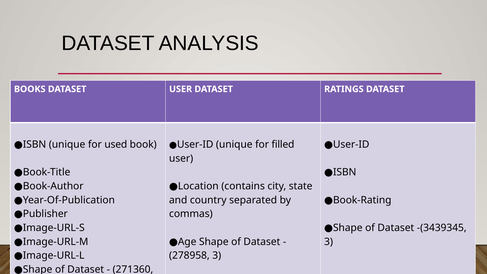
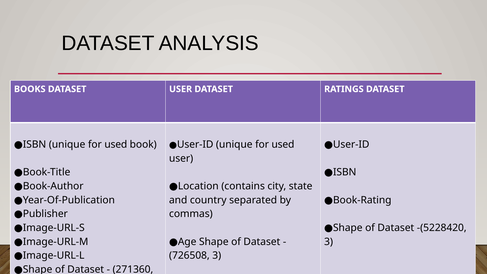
●User-ID unique for filled: filled -> used (283, 144)
-(3439345: -(3439345 -> -(5228420 (442, 228)
278958: 278958 -> 726508 (189, 255)
